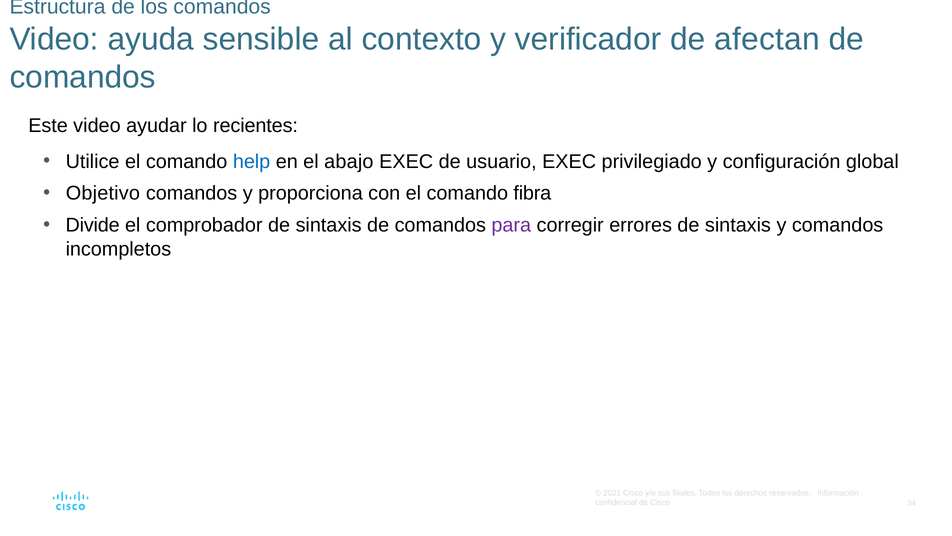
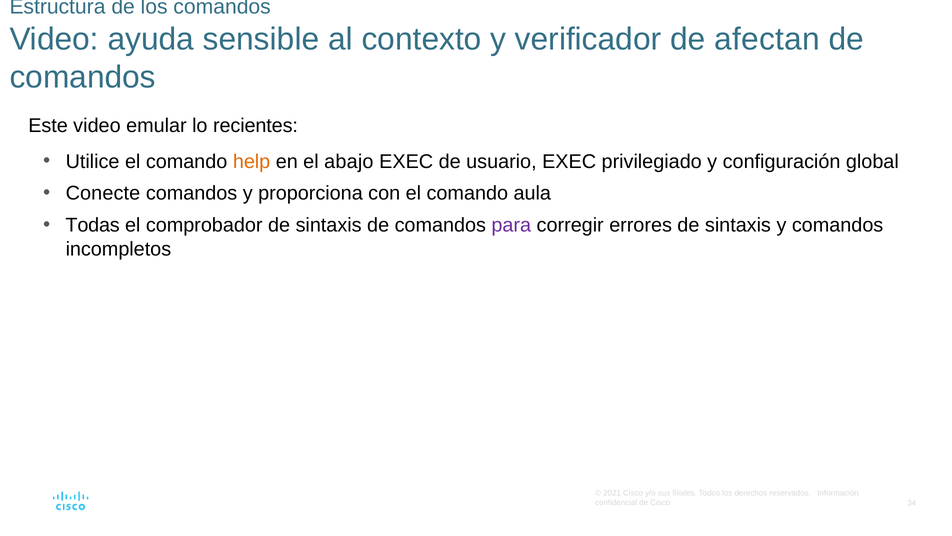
ayudar: ayudar -> emular (156, 126)
help colour: blue -> orange (252, 161)
Objetivo: Objetivo -> Conecte (103, 193)
fibra: fibra -> aula (532, 193)
Divide: Divide -> Todas (93, 225)
